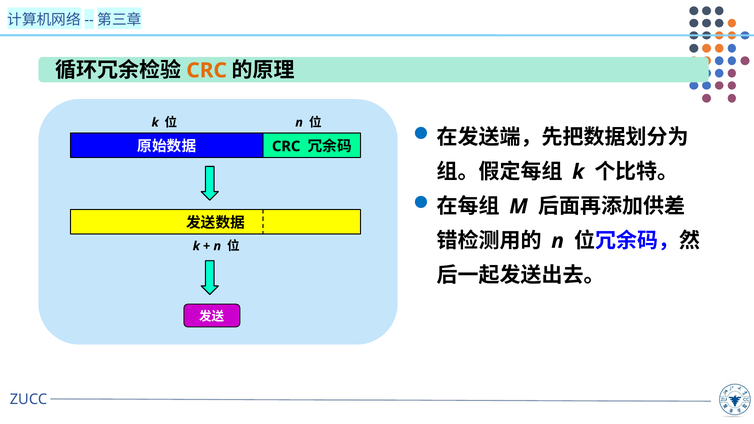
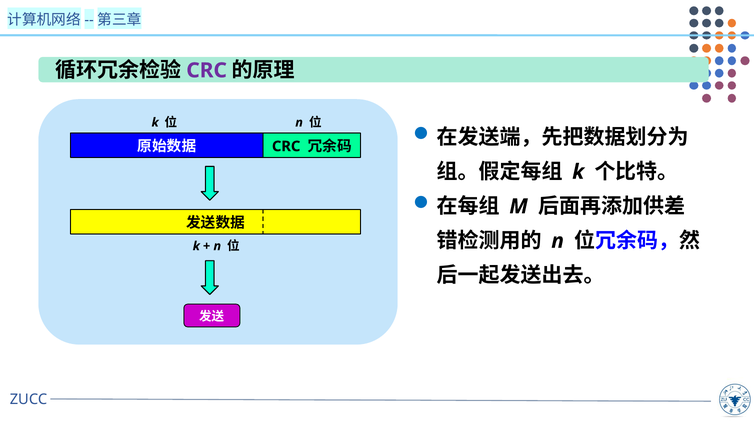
CRC colour: orange -> purple (207, 70)
